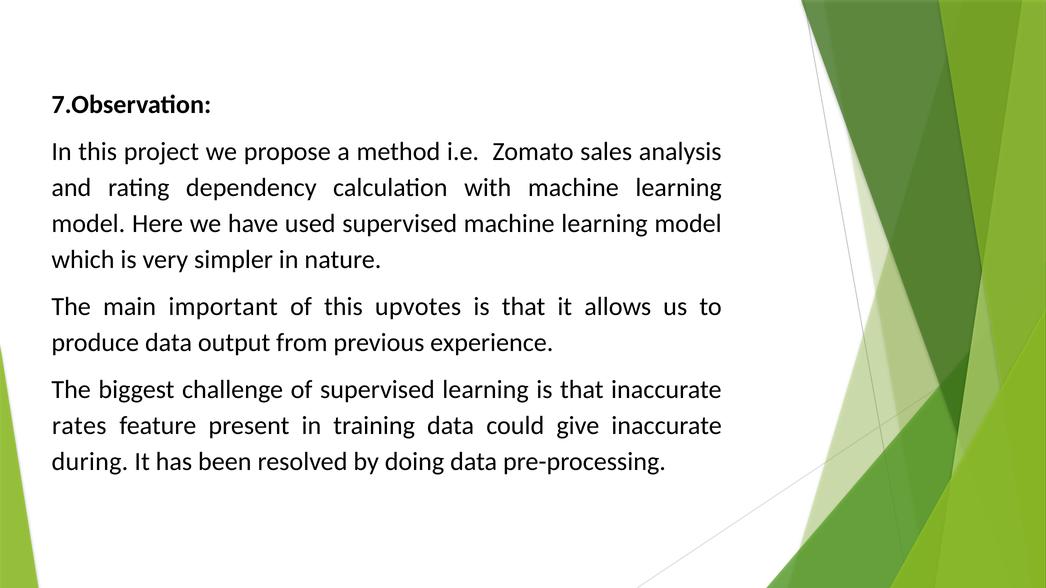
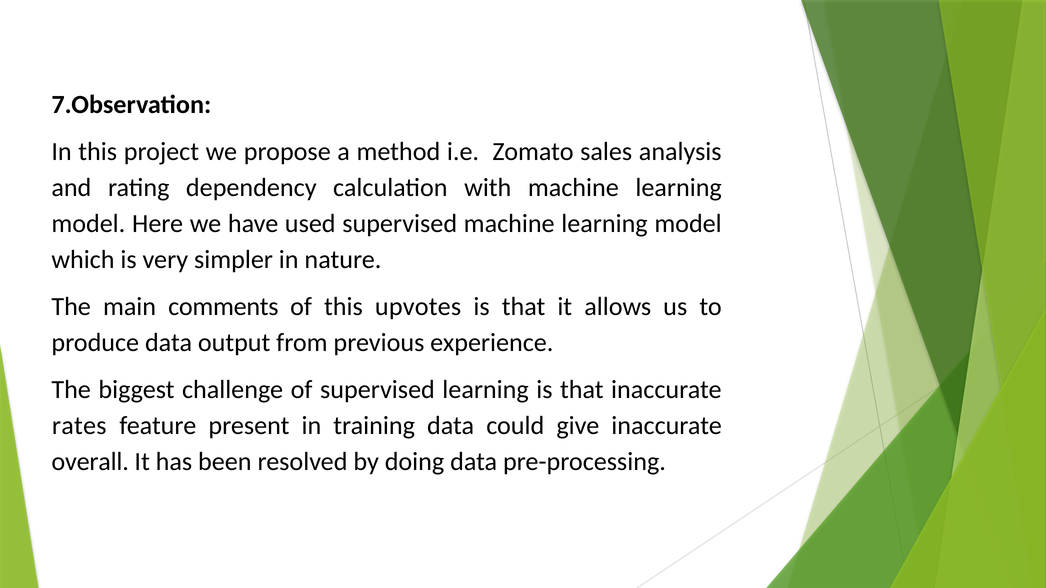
important: important -> comments (223, 307)
during: during -> overall (90, 462)
